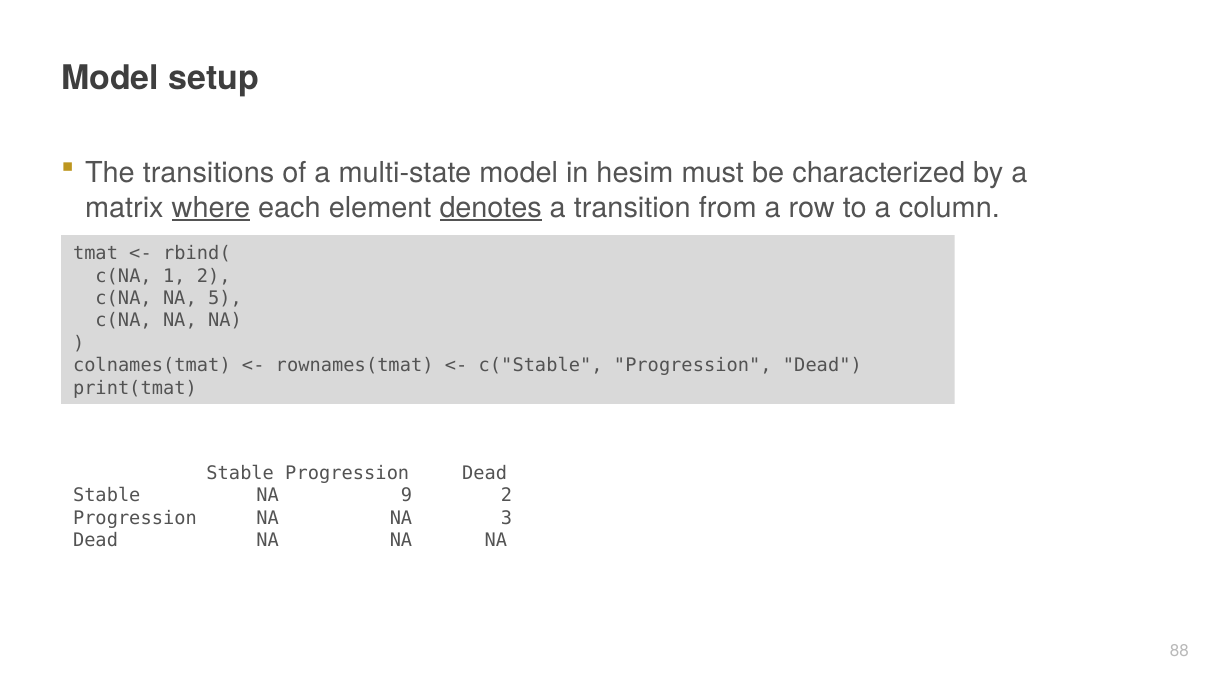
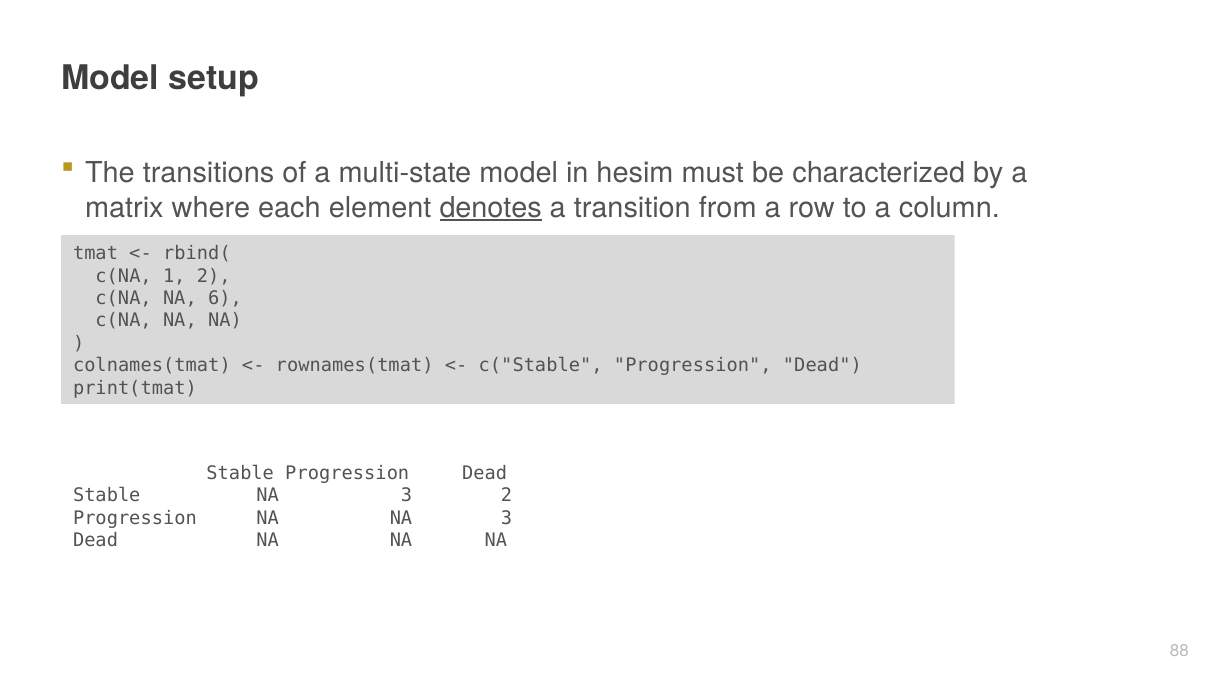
where underline: present -> none (211, 208)
5: 5 -> 6 (225, 299)
Stable NA 9: 9 -> 3 (407, 496)
